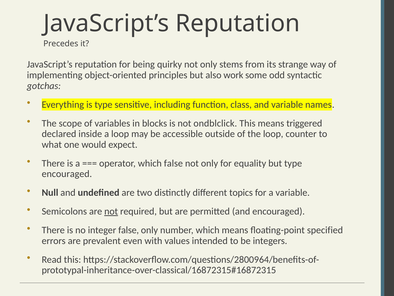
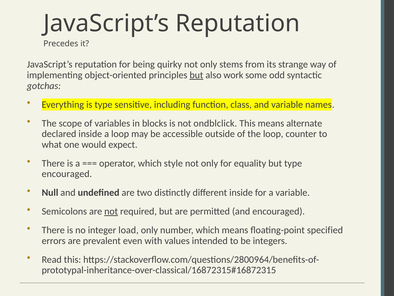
but underline: none -> present (196, 75)
triggered: triggered -> alternate (304, 123)
which false: false -> style (173, 163)
different topics: topics -> inside (241, 192)
integer false: false -> load (129, 230)
